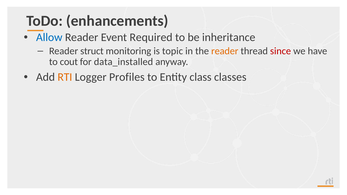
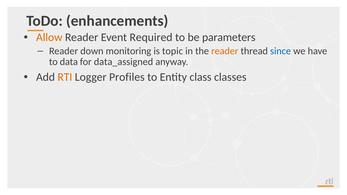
Allow colour: blue -> orange (49, 37)
inheritance: inheritance -> parameters (229, 37)
struct: struct -> down (92, 51)
since colour: red -> blue (281, 51)
cout: cout -> data (69, 62)
data_installed: data_installed -> data_assigned (124, 62)
